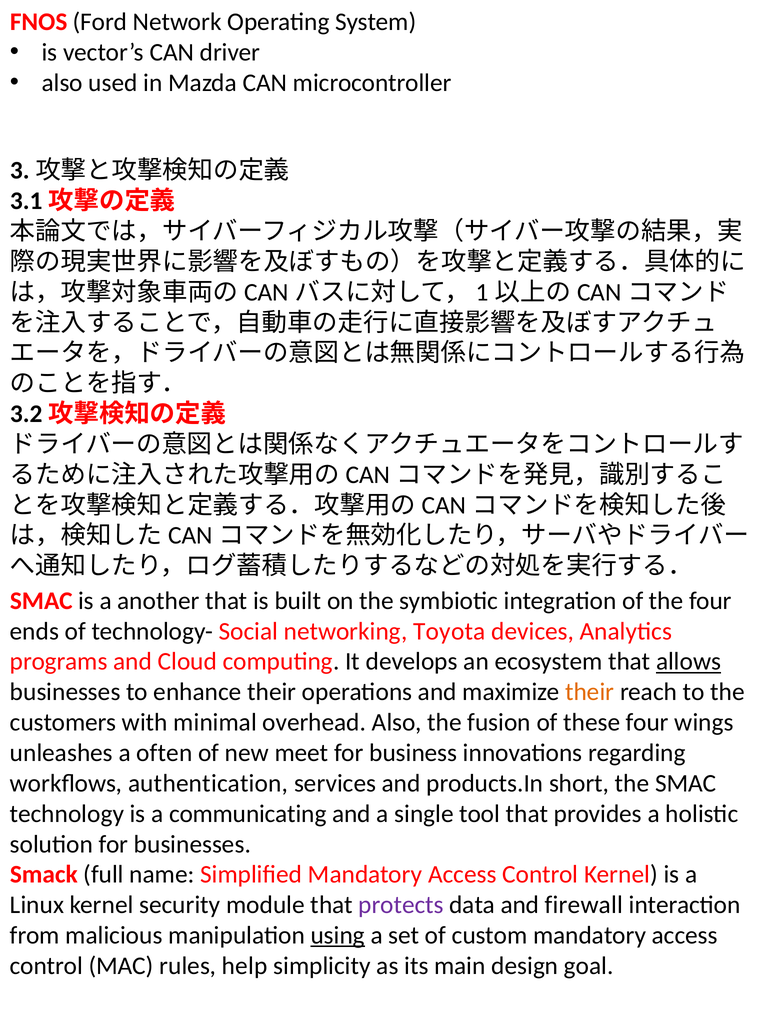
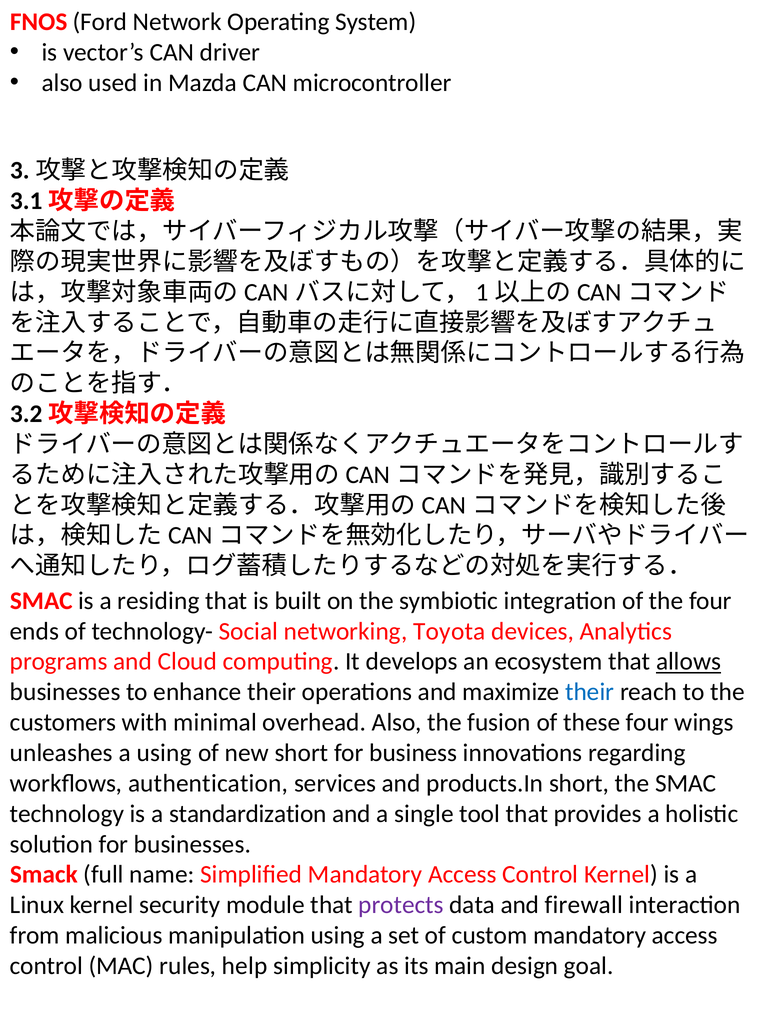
another: another -> residing (158, 601)
their colour: orange -> blue (590, 693)
a often: often -> using (164, 753)
new meet: meet -> short (301, 753)
communicating: communicating -> standardization (248, 814)
using underline: present -> none (338, 936)
